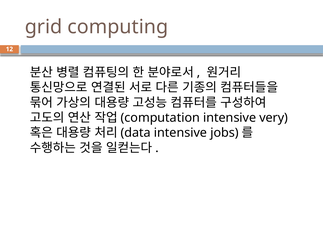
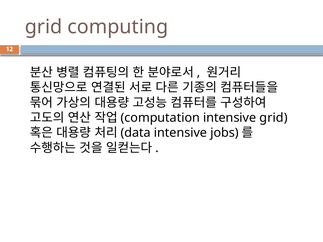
intensive very: very -> grid (274, 118)
